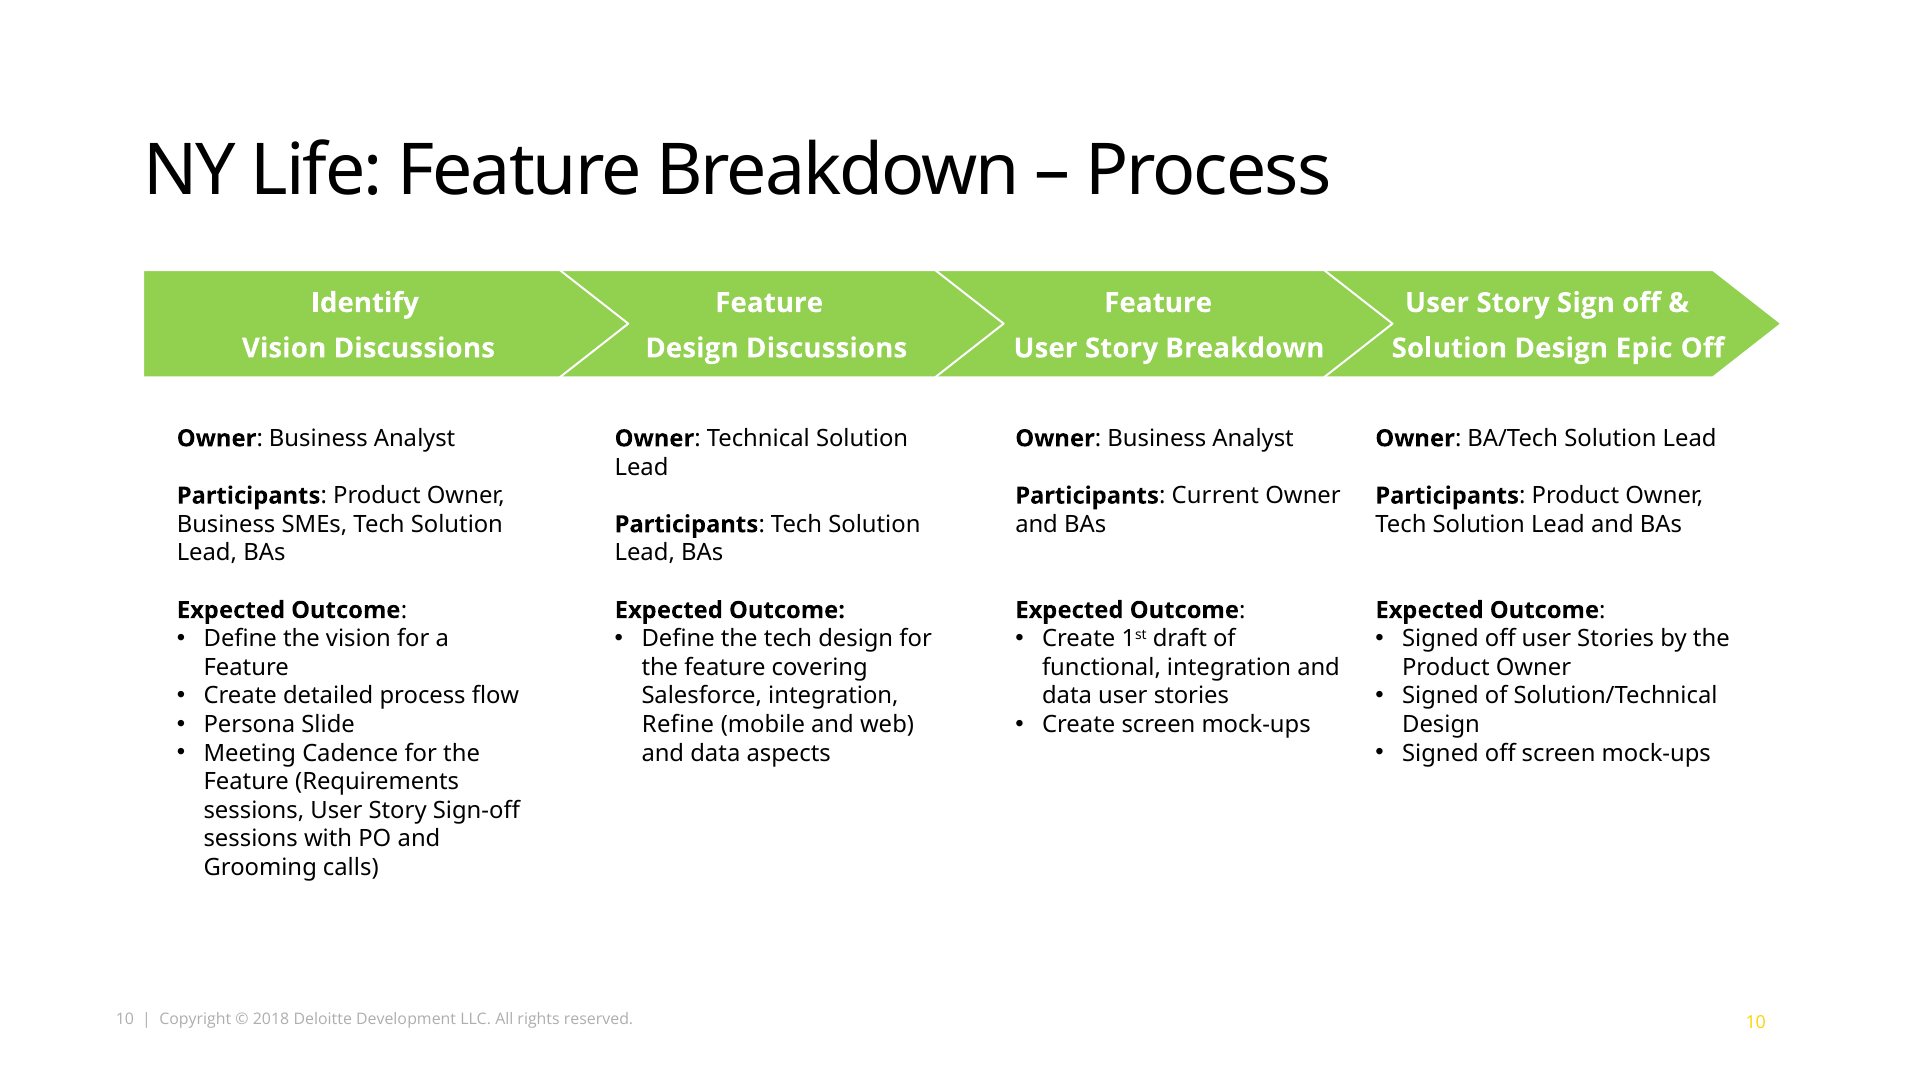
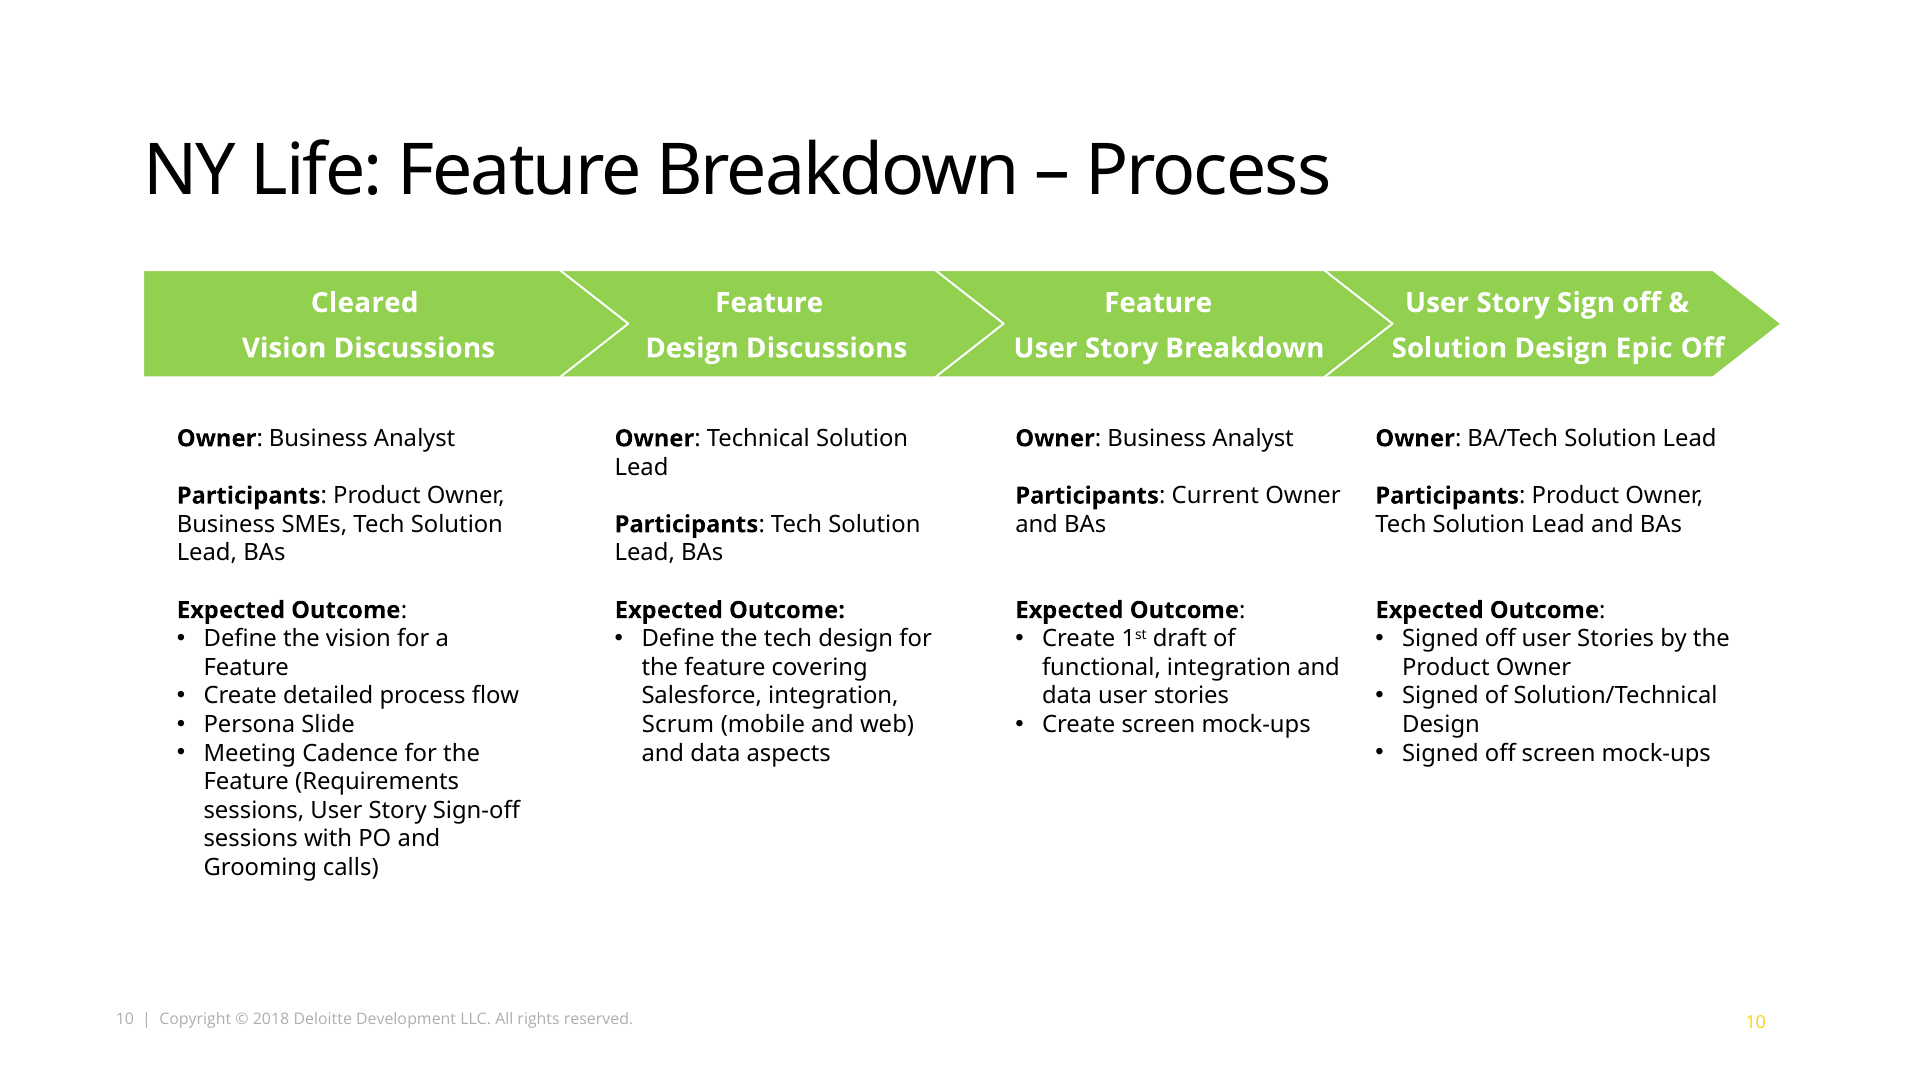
Identify: Identify -> Cleared (365, 303)
Refine: Refine -> Scrum (678, 725)
